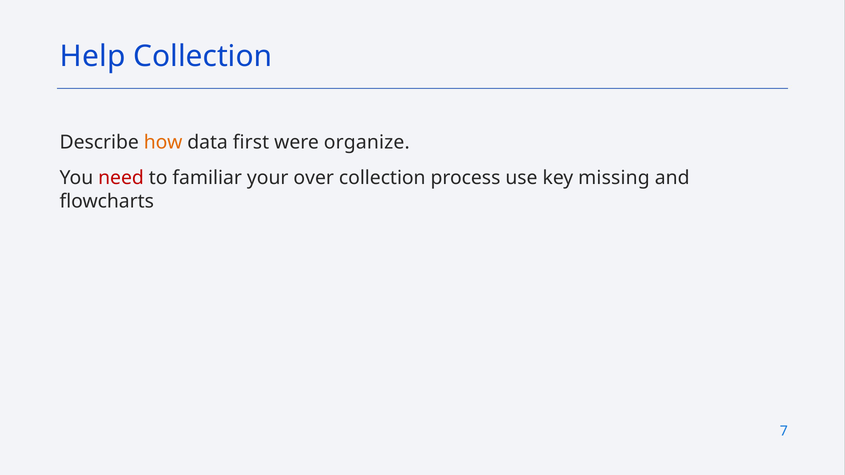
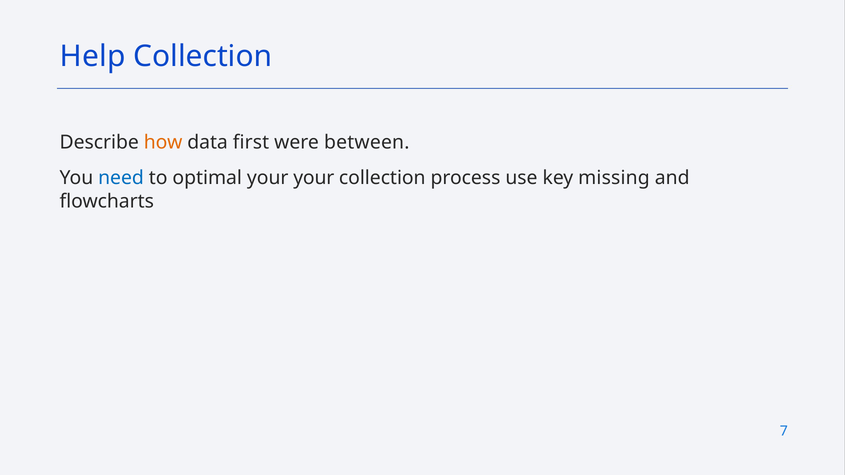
organize: organize -> between (367, 143)
need colour: red -> blue (121, 178)
familiar: familiar -> optimal (207, 178)
your over: over -> your (314, 178)
